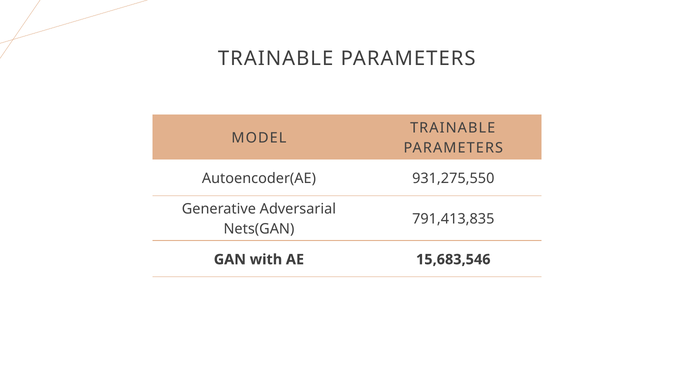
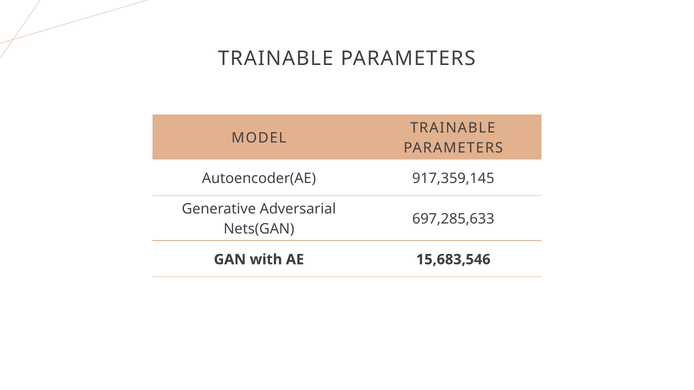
931,275,550: 931,275,550 -> 917,359,145 (453, 179)
791,413,835: 791,413,835 -> 697,285,633 (453, 219)
